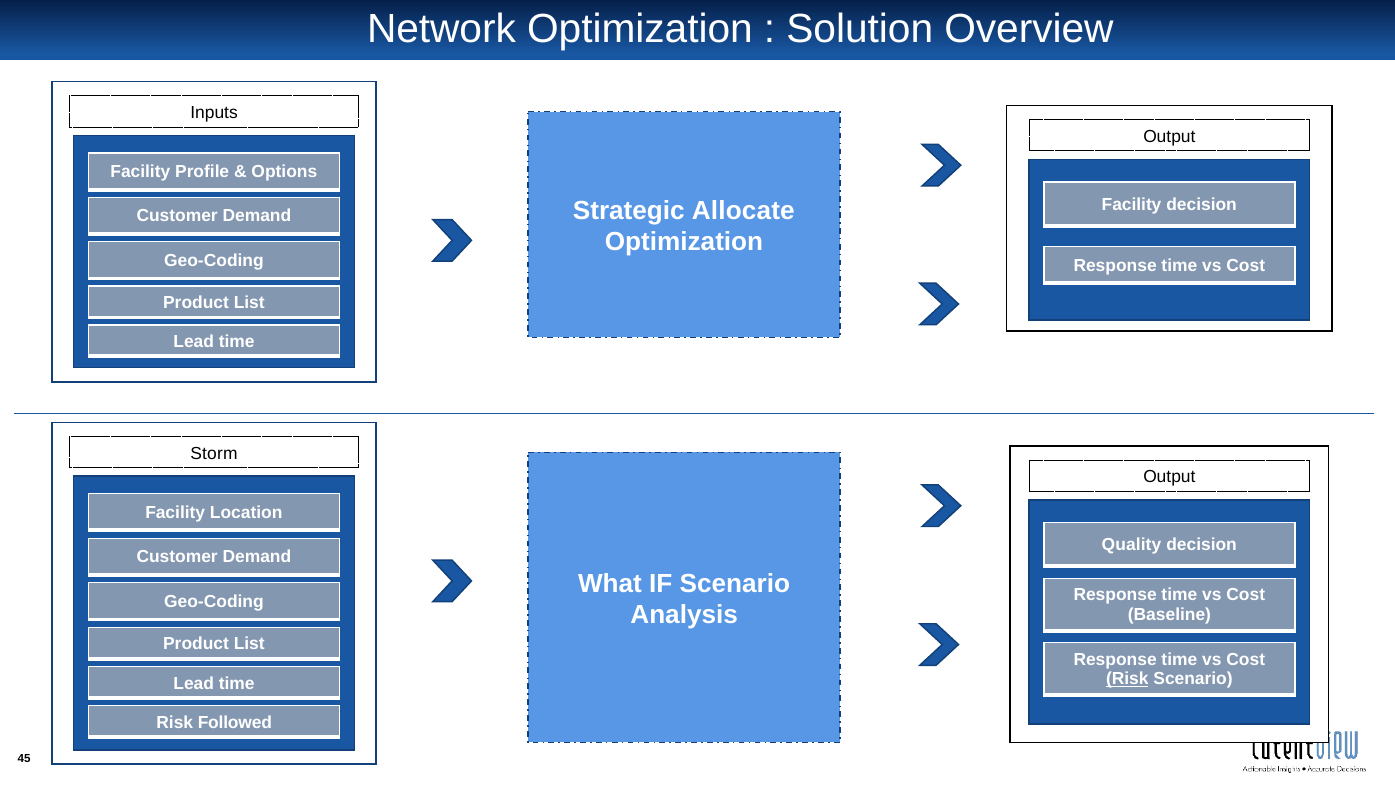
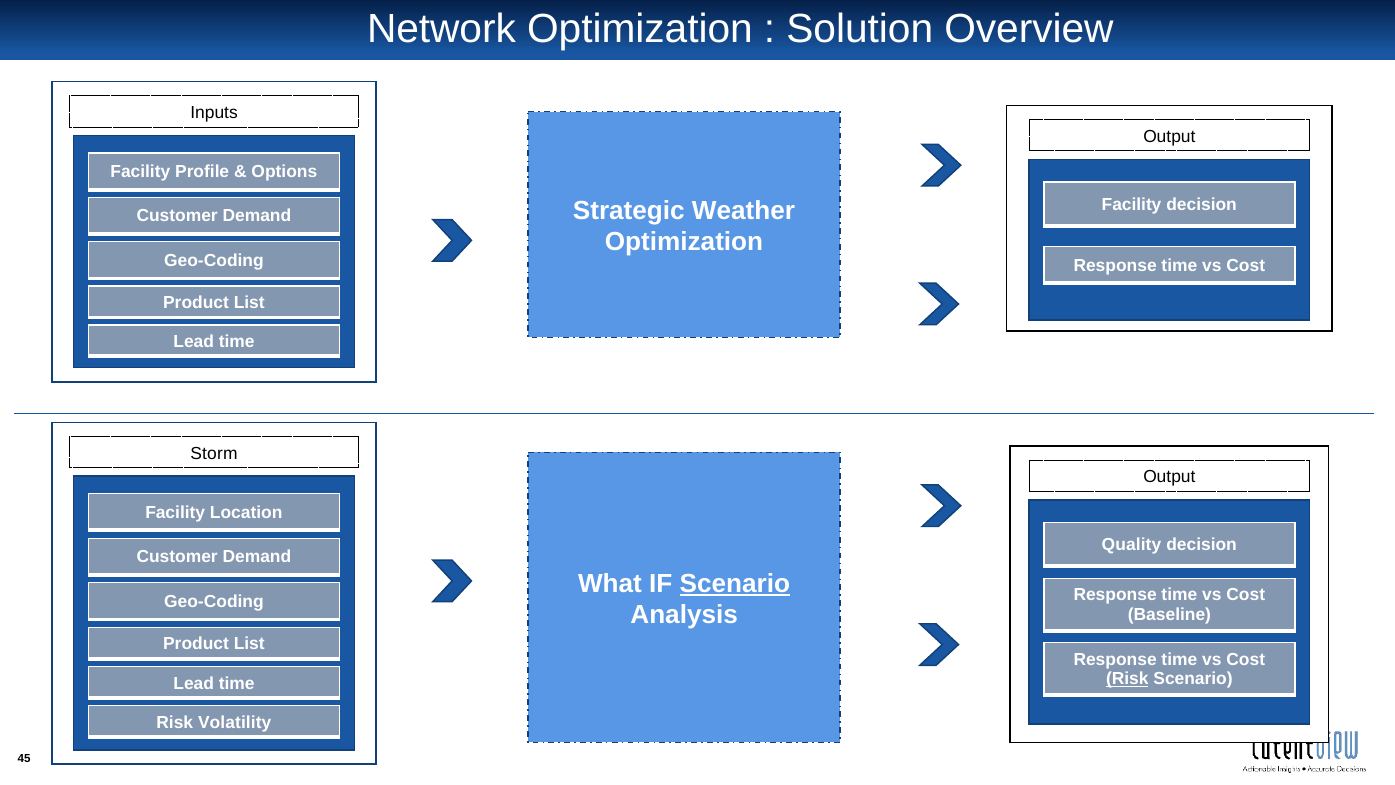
Allocate: Allocate -> Weather (743, 211)
Scenario underline: none -> present (735, 583)
Followed: Followed -> Volatility (235, 722)
